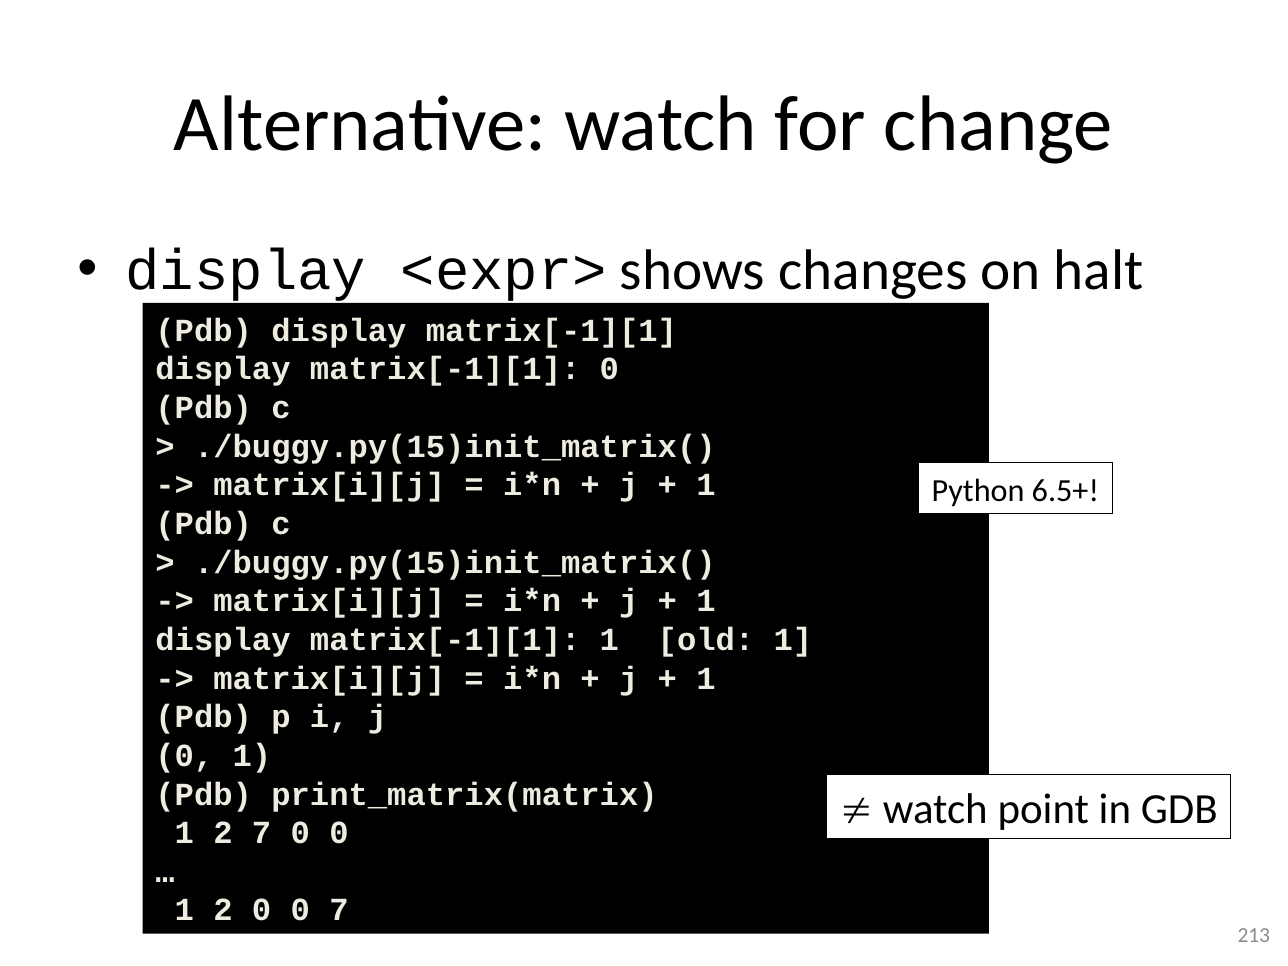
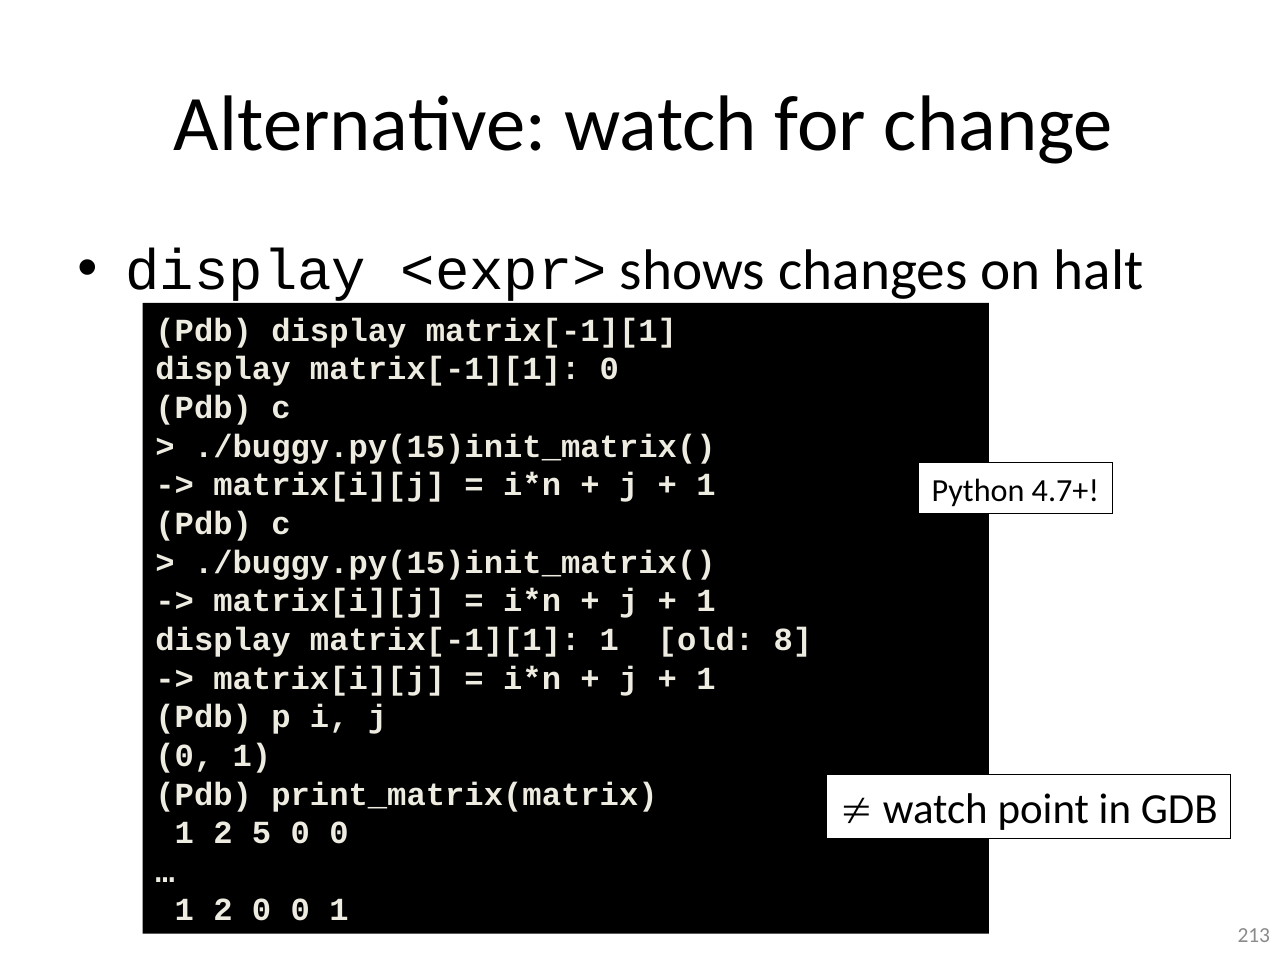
6.5+: 6.5+ -> 4.7+ (1065, 491)
old 1: 1 -> 8 (793, 640)
2 7: 7 -> 5 (262, 833)
0 0 7: 7 -> 1 (339, 910)
